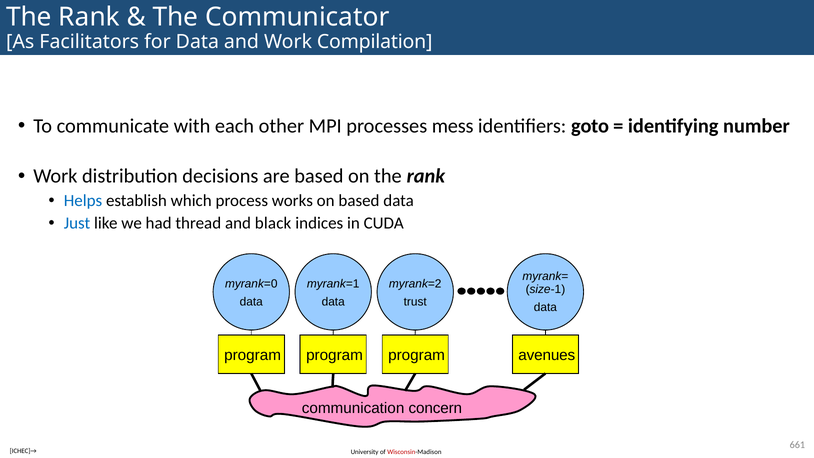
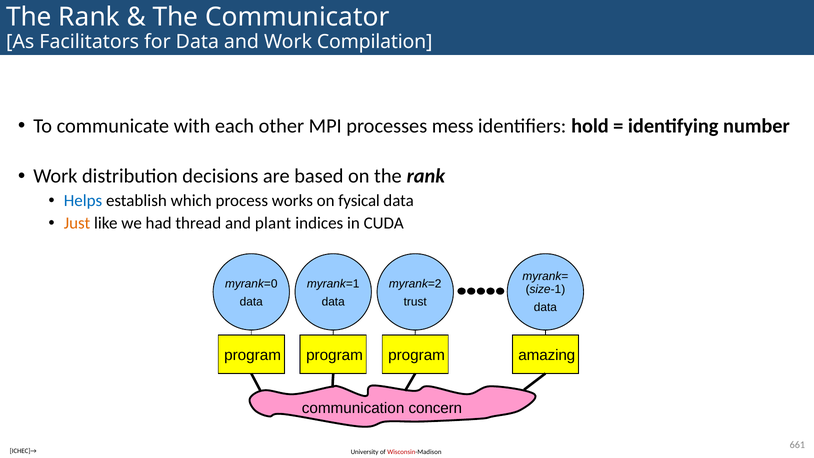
goto: goto -> hold (590, 126)
on based: based -> fysical (359, 201)
Just colour: blue -> orange (77, 223)
black: black -> plant (273, 223)
avenues: avenues -> amazing (547, 355)
